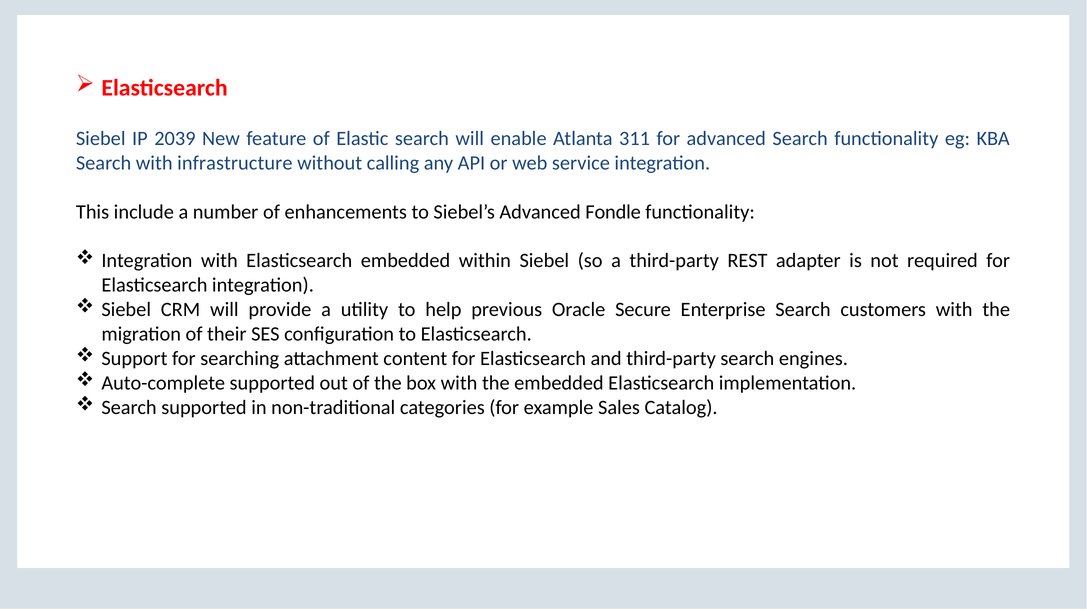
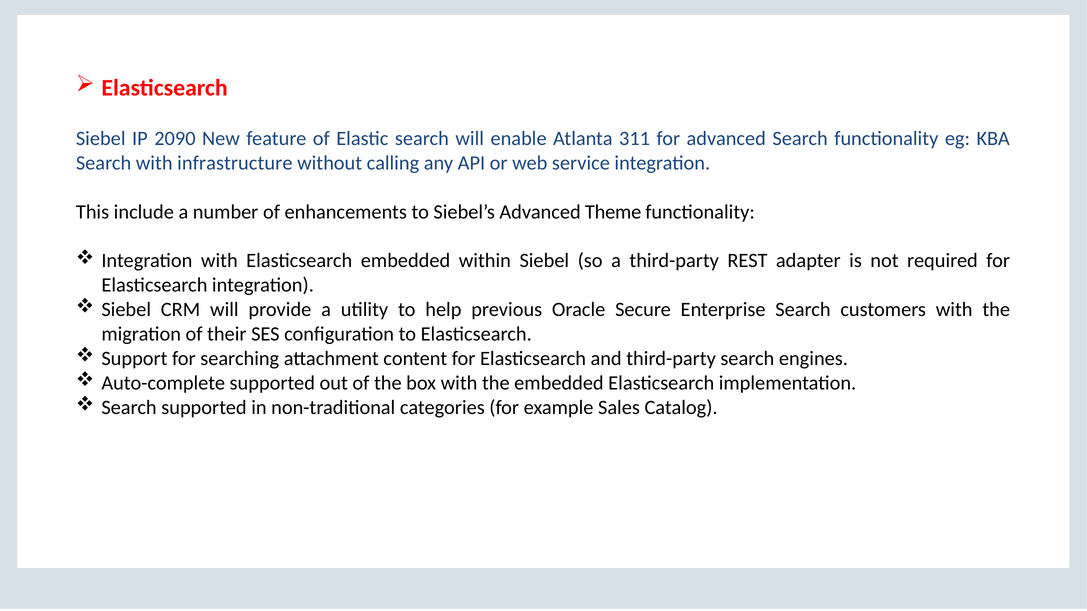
2039: 2039 -> 2090 (175, 139)
Fondle: Fondle -> Theme (613, 212)
